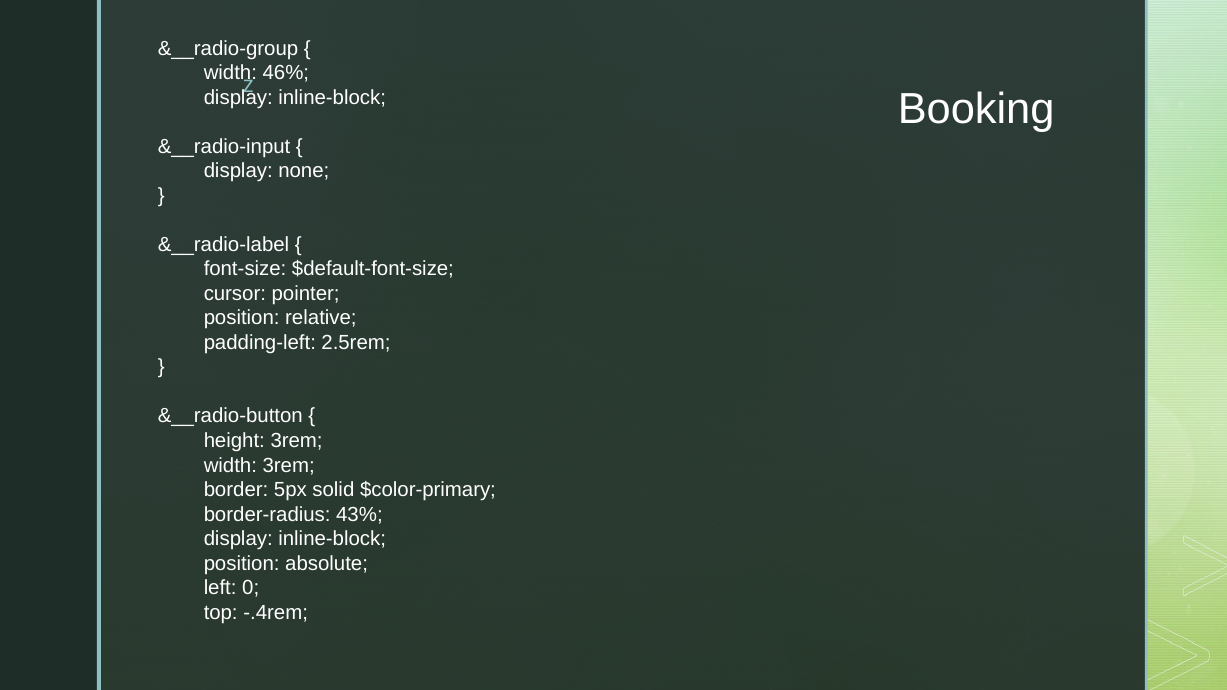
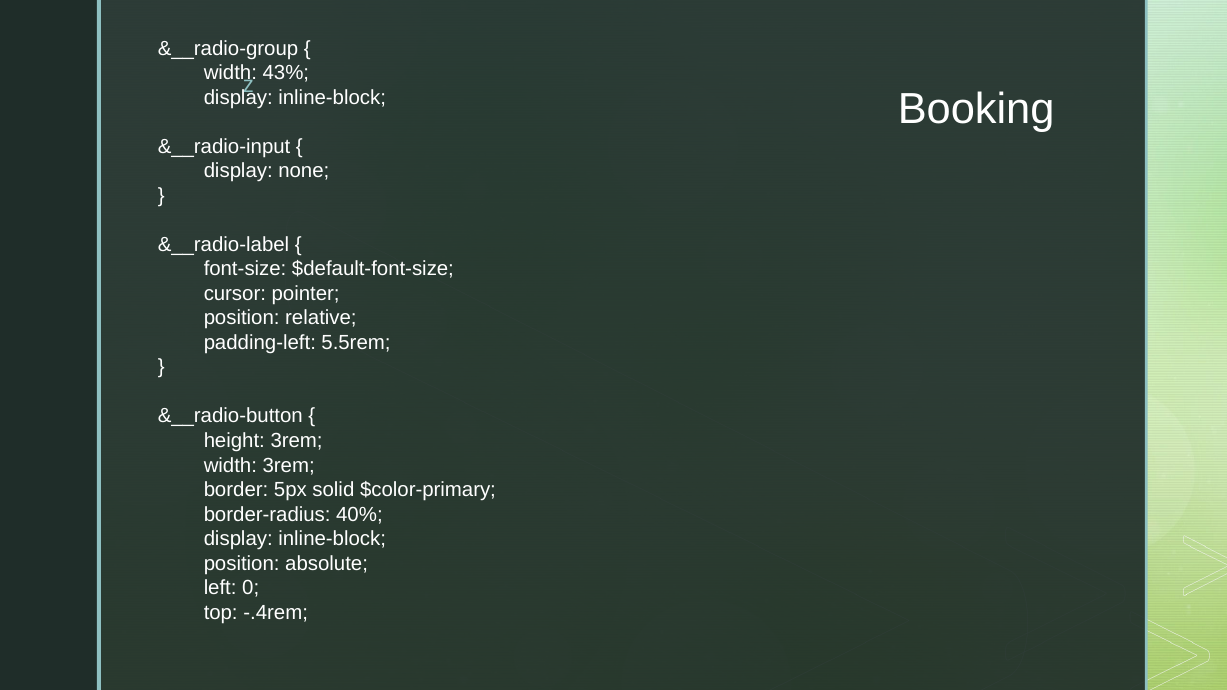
46%: 46% -> 43% (286, 73)
2.5rem: 2.5rem -> 5.5rem (356, 343)
43%: 43% -> 40% (359, 514)
